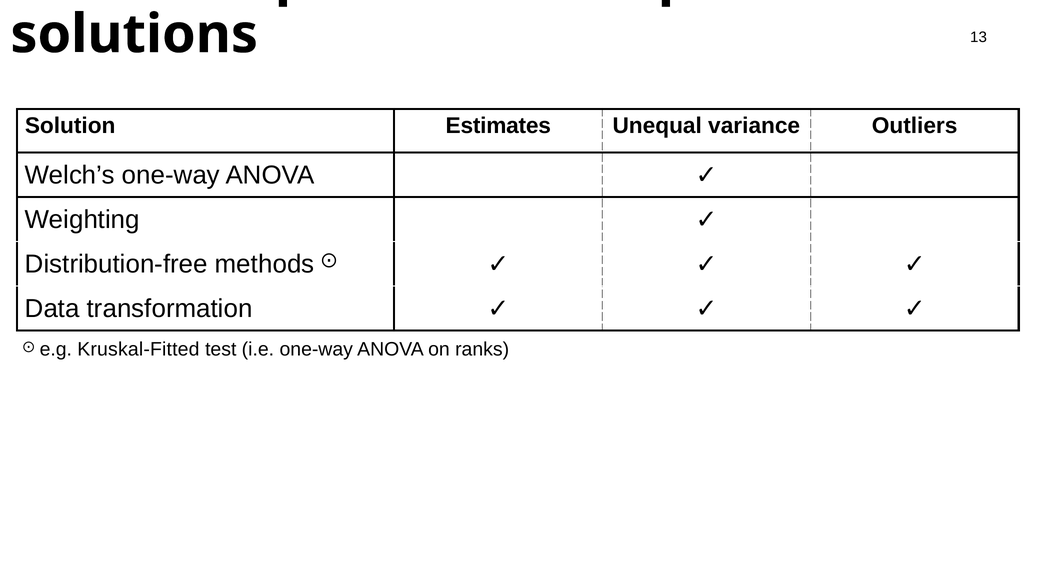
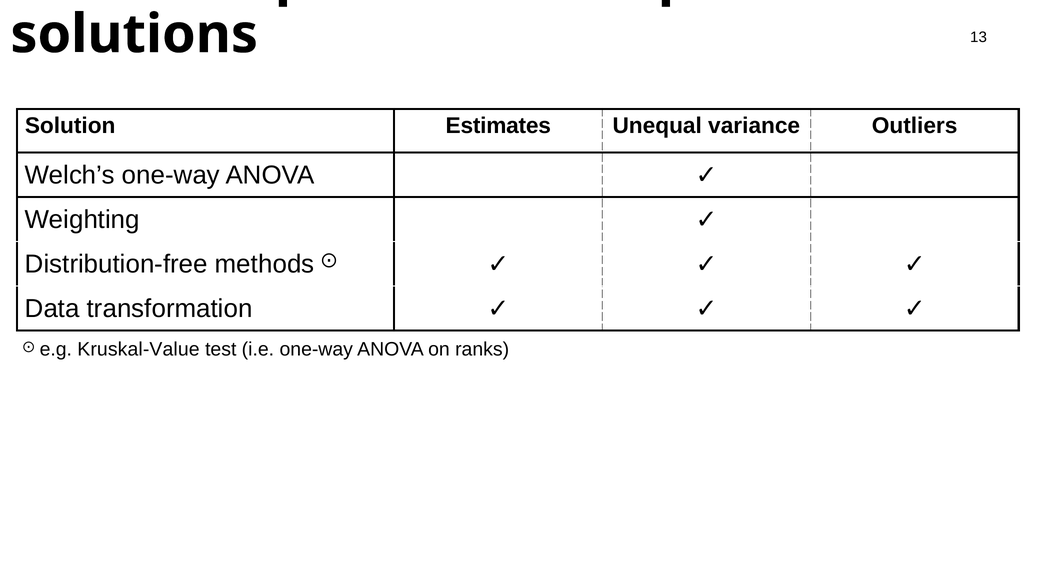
Kruskal-Fitted: Kruskal-Fitted -> Kruskal-Value (138, 349)
